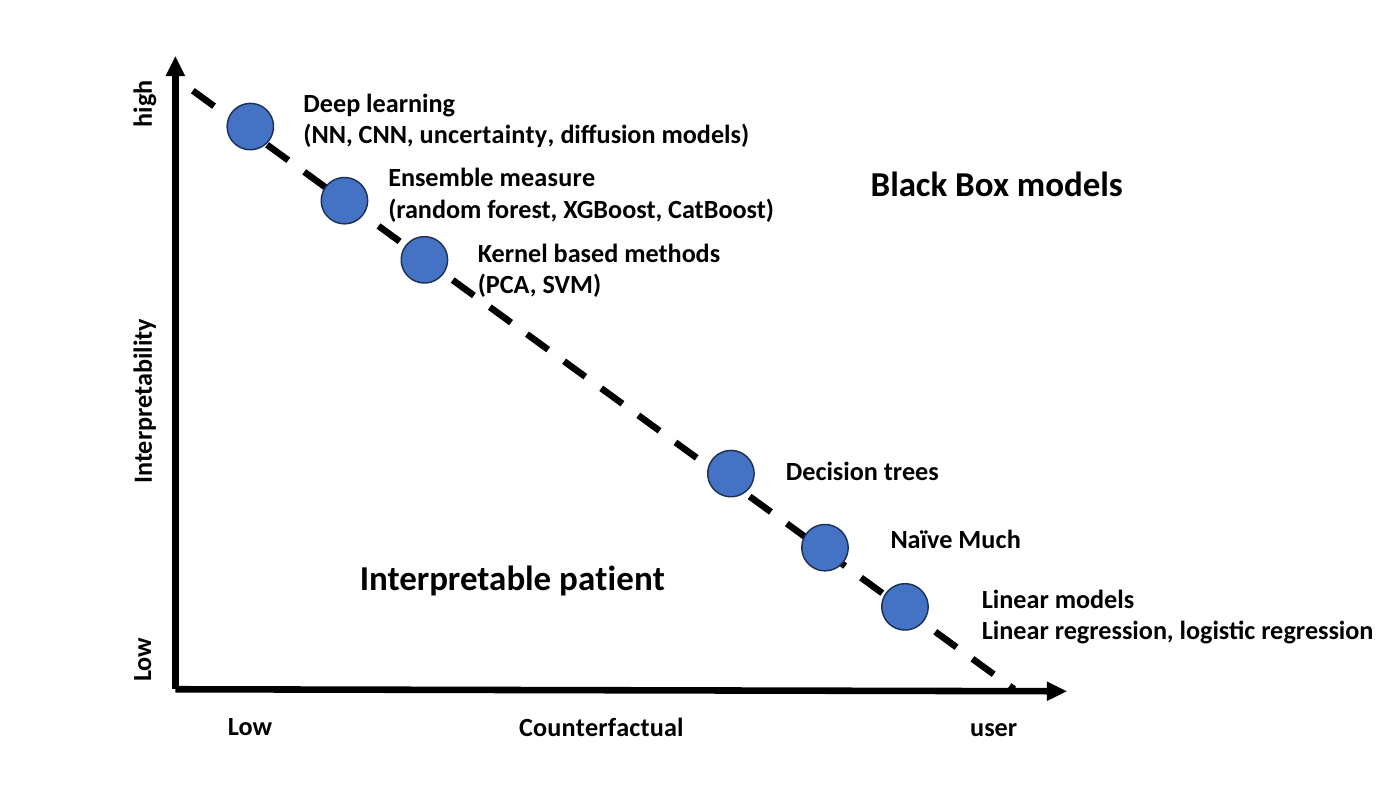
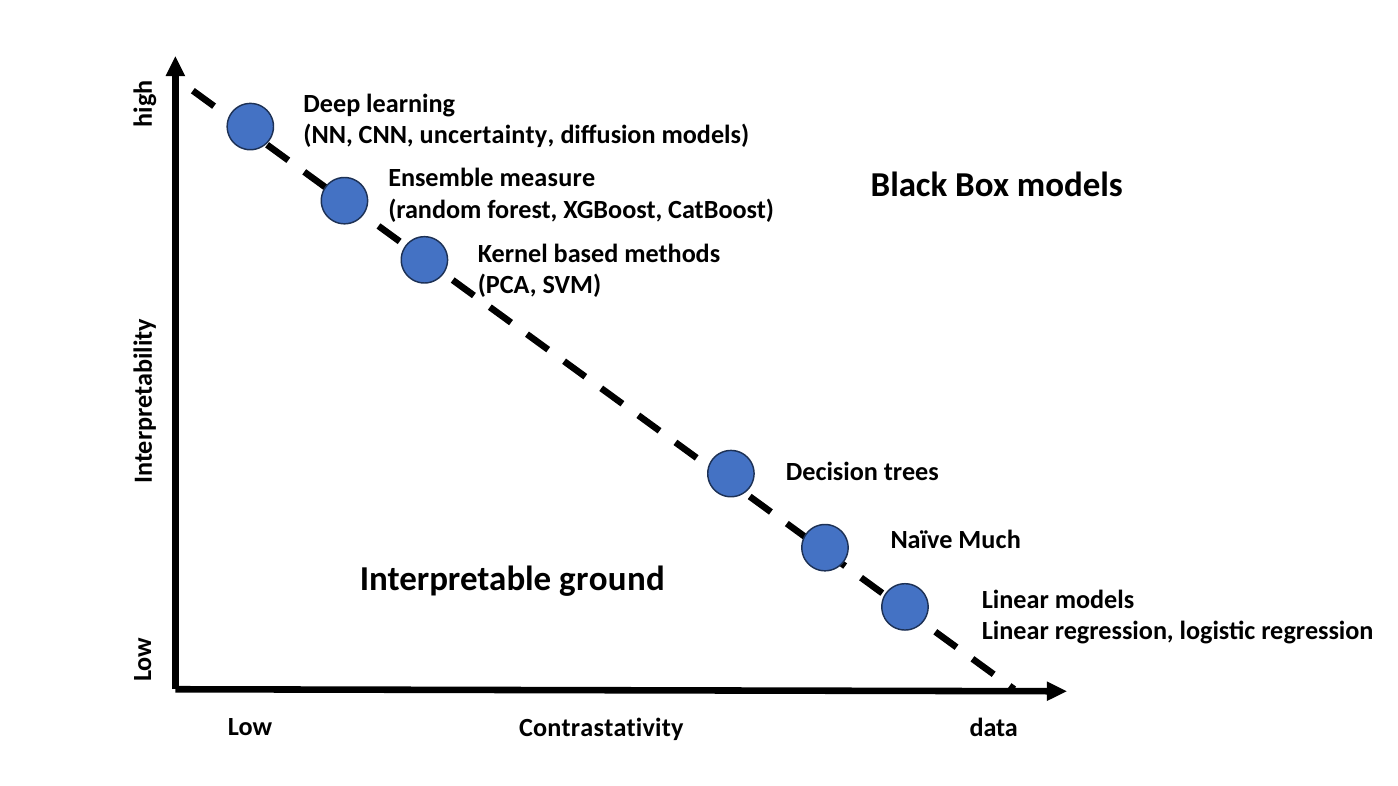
patient: patient -> ground (612, 579)
user: user -> data (994, 728)
Counterfactual: Counterfactual -> Contrastativity (601, 728)
